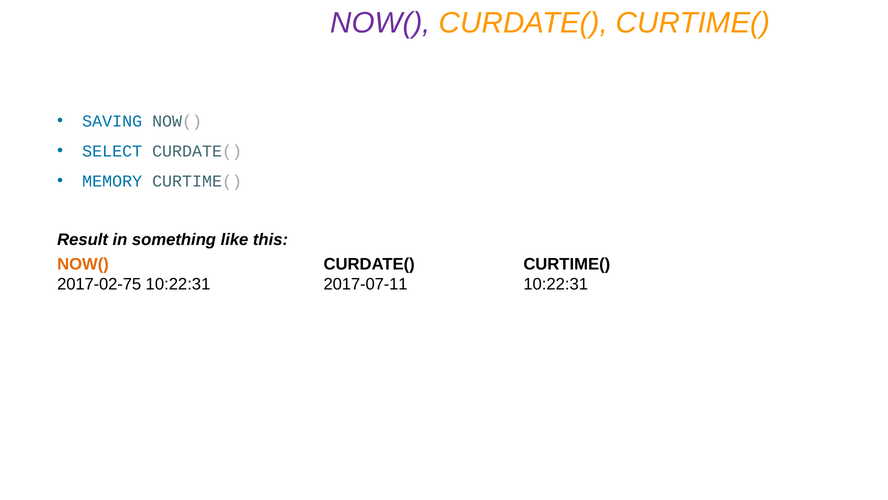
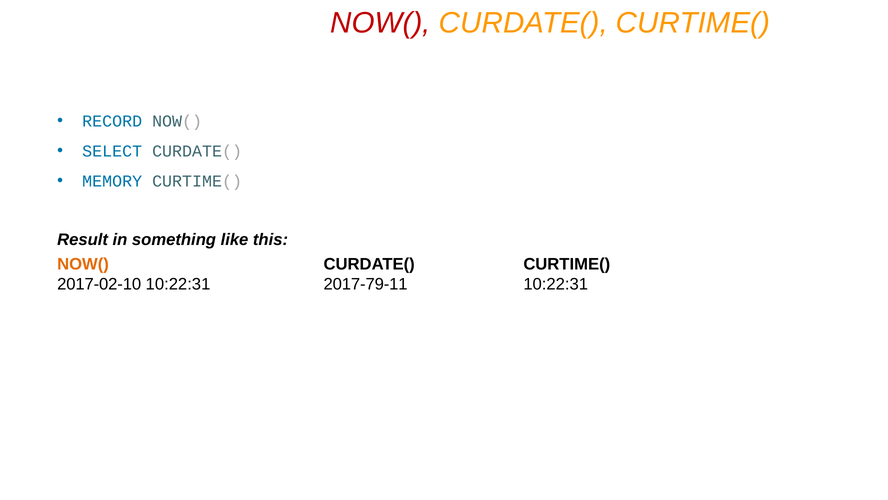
NOW( colour: purple -> red (381, 23)
SAVING: SAVING -> RECORD (112, 121)
2017-02-75: 2017-02-75 -> 2017-02-10 (99, 284)
2017-07-11: 2017-07-11 -> 2017-79-11 (366, 284)
